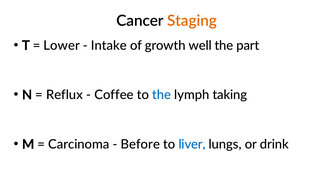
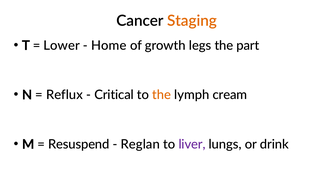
Intake: Intake -> Home (109, 45)
well: well -> legs (200, 45)
Coffee: Coffee -> Critical (114, 95)
the colour: blue -> orange (162, 95)
taking: taking -> cream (230, 95)
Carcinoma: Carcinoma -> Resuspend (79, 144)
Before: Before -> Reglan (140, 144)
liver colour: blue -> purple (192, 144)
